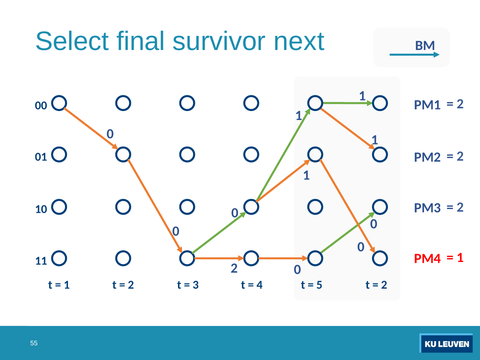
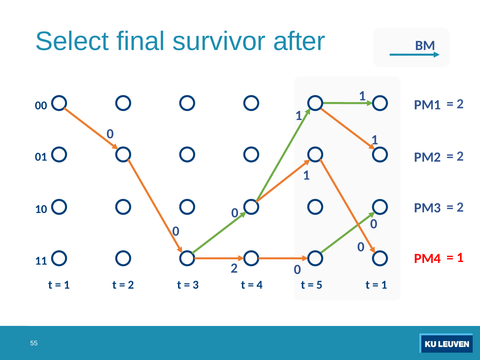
next: next -> after (299, 41)
2: 2 -> 1 (384, 285)
